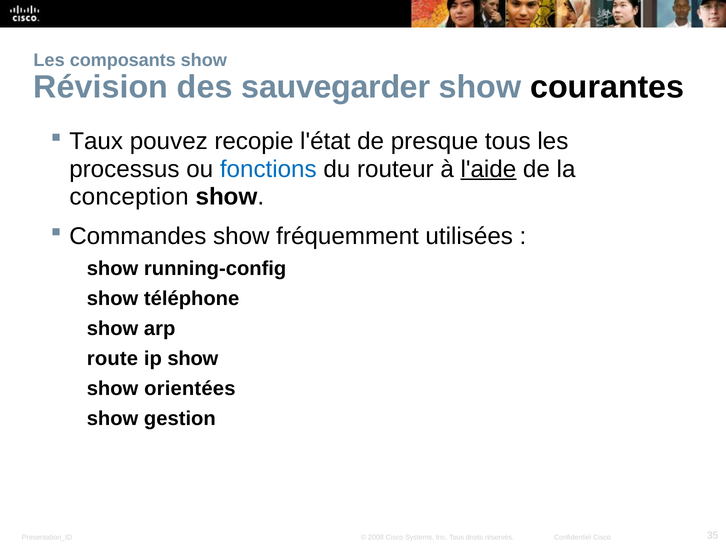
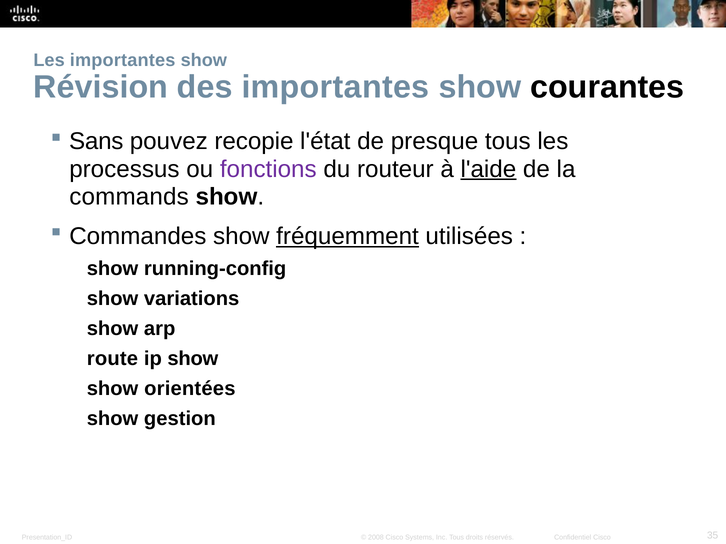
Les composants: composants -> importantes (123, 60)
des sauvegarder: sauvegarder -> importantes (335, 87)
Taux: Taux -> Sans (96, 142)
fonctions colour: blue -> purple (268, 169)
conception: conception -> commands (129, 197)
fréquemment underline: none -> present (348, 236)
téléphone: téléphone -> variations (192, 299)
